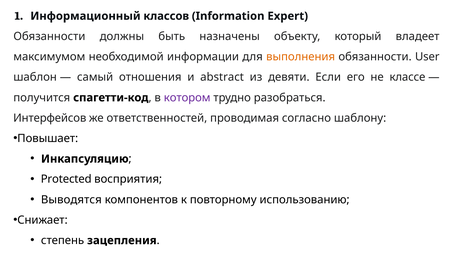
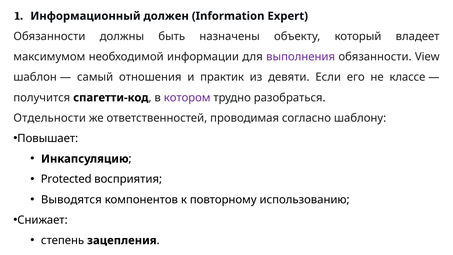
классов: классов -> должен (166, 16)
выполнения colour: orange -> purple (301, 57)
User: User -> View (427, 57)
abstract: abstract -> практик (222, 77)
Интерфейсов: Интерфейсов -> Отдельности (50, 118)
